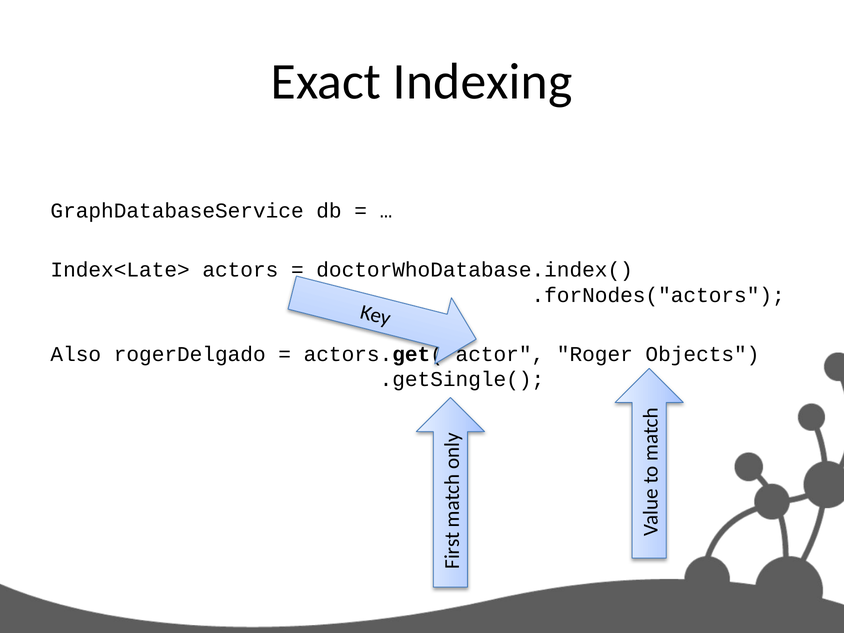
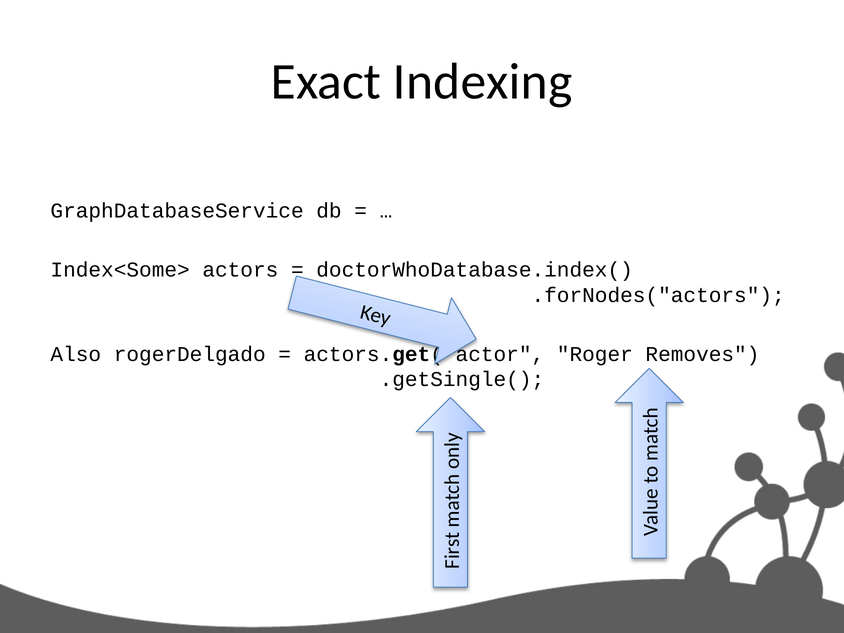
Index<Late>: Index<Late> -> Index<Some> (120, 270)
Objects: Objects -> Removes (702, 354)
